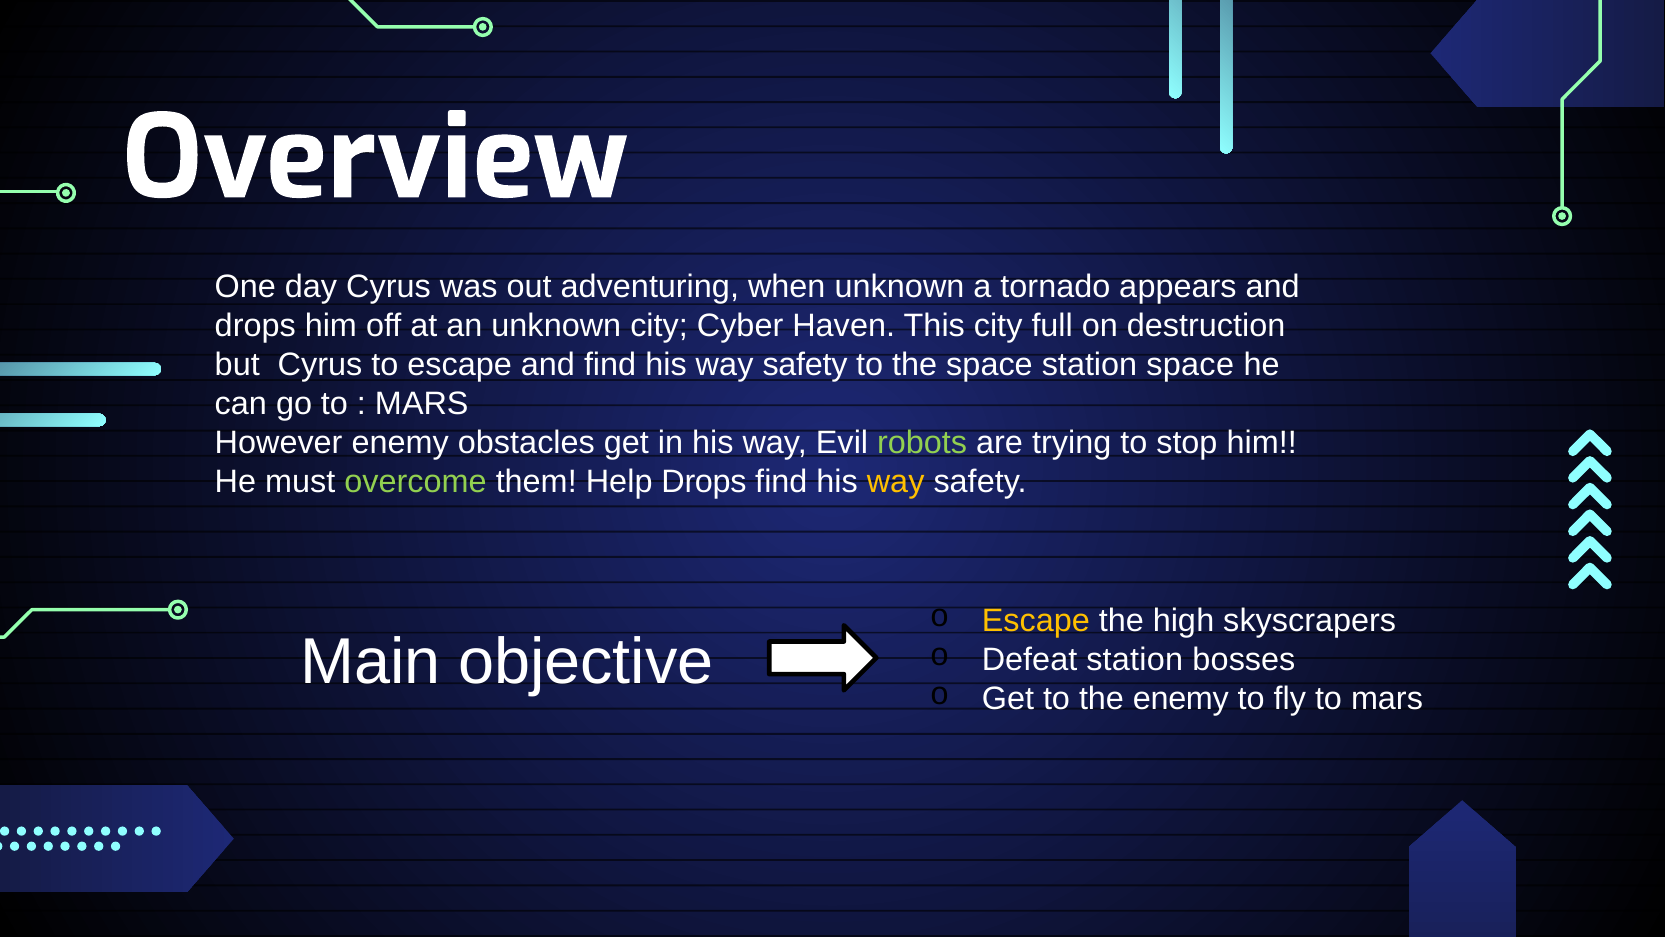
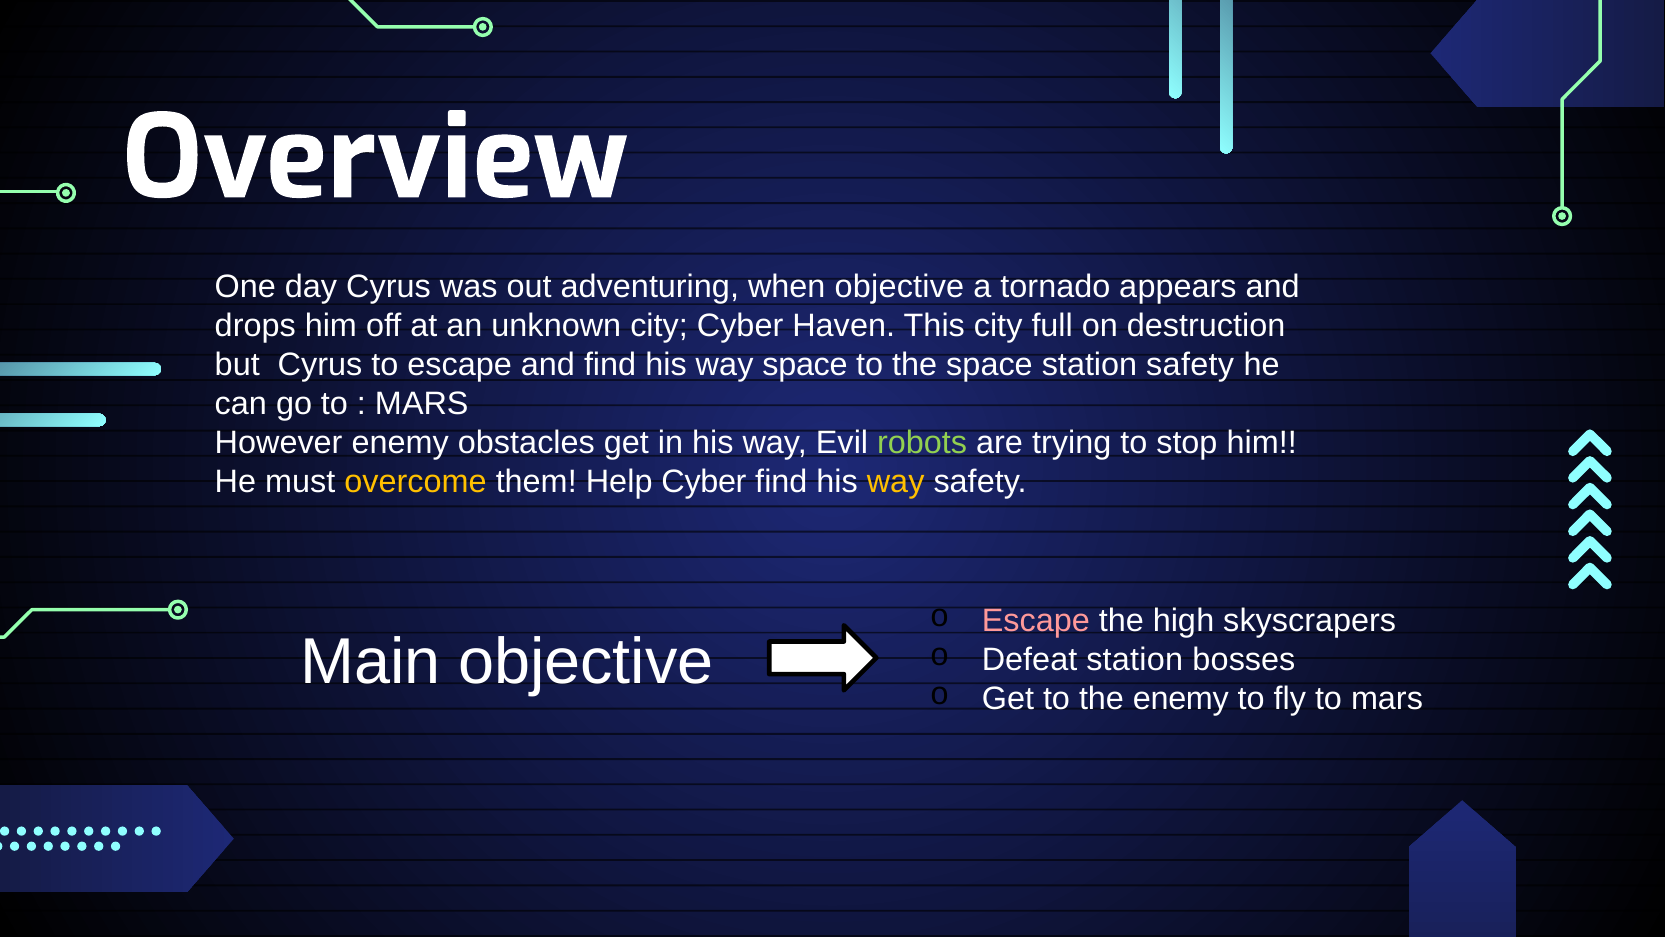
when unknown: unknown -> objective (899, 287)
safety: safety -> space (805, 365)
station space: space -> safety (1190, 365)
overcome colour: light green -> yellow (416, 481)
Help Drops: Drops -> Cyber (704, 481)
Escape colour: yellow -> pink (1036, 620)
